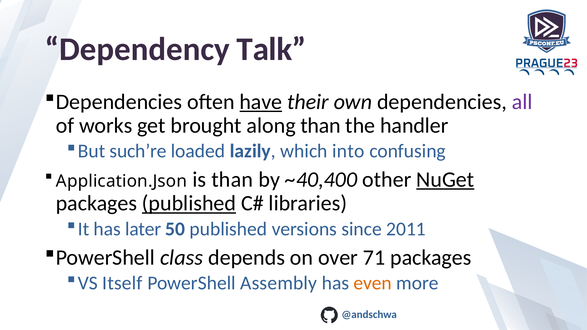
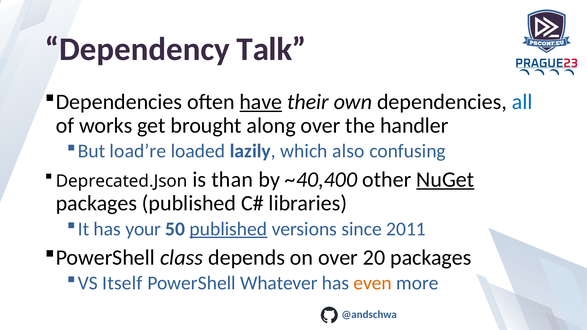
all colour: purple -> blue (522, 102)
along than: than -> over (321, 126)
such’re: such’re -> load’re (138, 151)
into: into -> also (348, 151)
Application.Json: Application.Json -> Deprecated.Json (122, 181)
published underline: present -> none (189, 203)
later: later -> your (143, 229)
published underline: none -> present (228, 229)
71: 71 -> 20 (374, 258)
Assembly: Assembly -> Whatever (279, 283)
